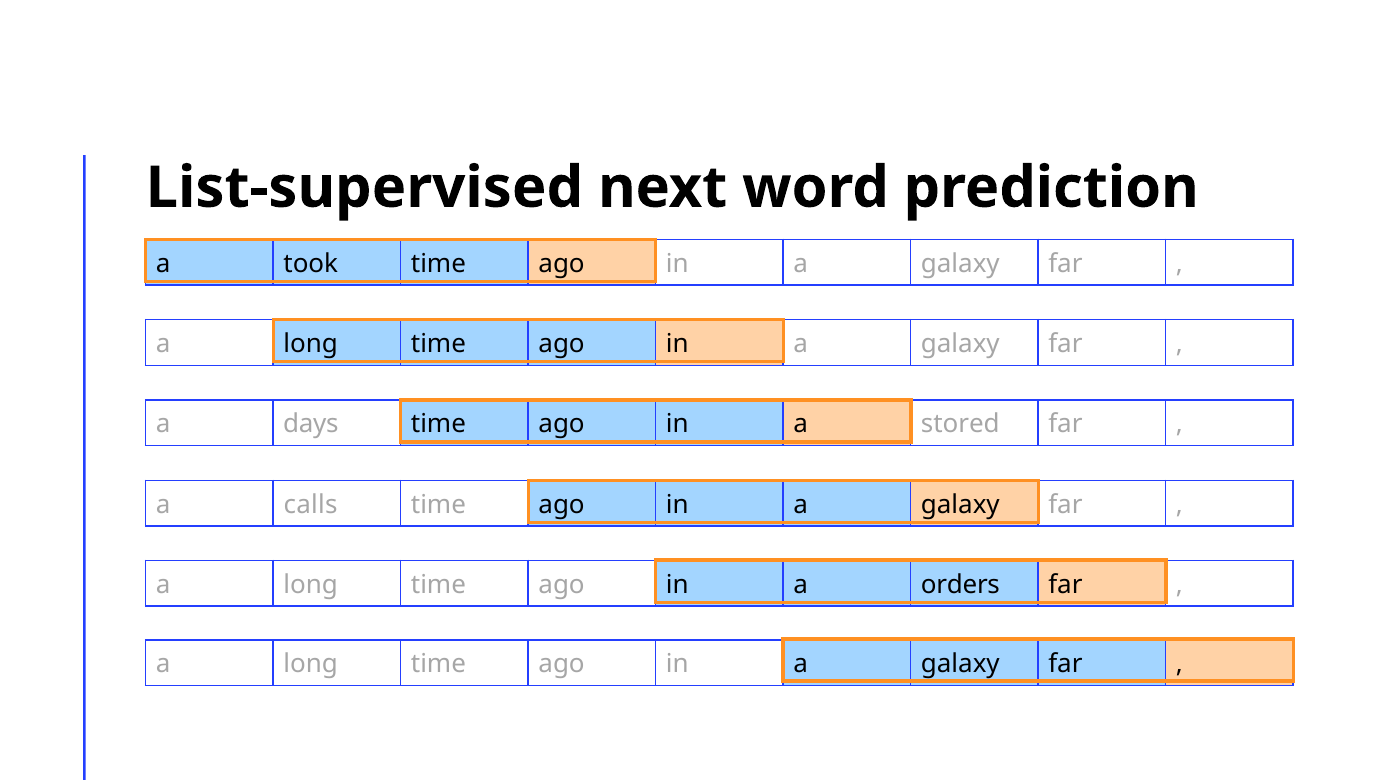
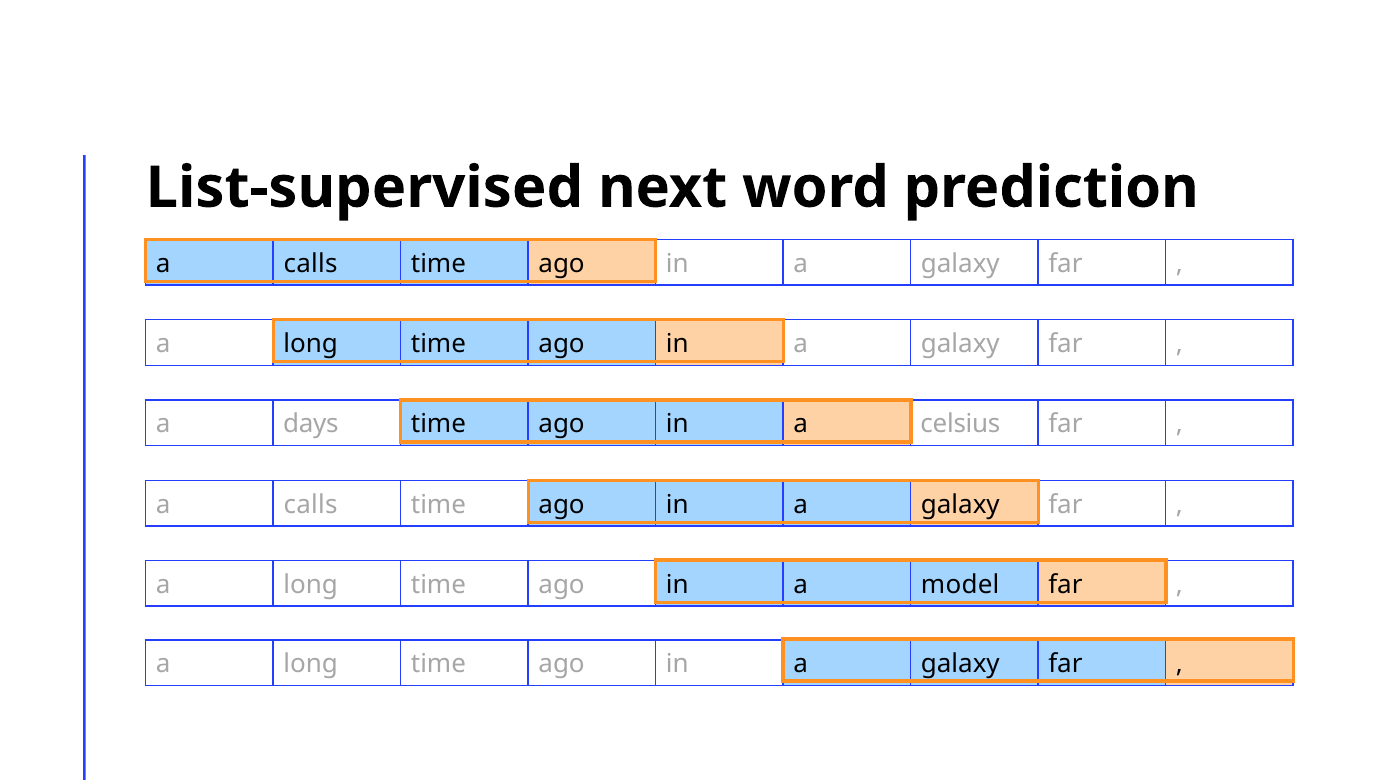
took: took -> calls (311, 264)
stored: stored -> celsius (960, 424)
orders: orders -> model (960, 585)
